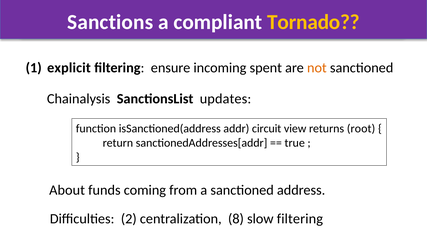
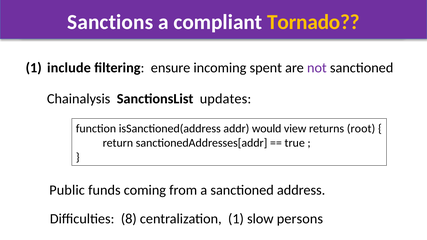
explicit: explicit -> include (69, 68)
not colour: orange -> purple (317, 68)
circuit: circuit -> would (267, 129)
About: About -> Public (67, 190)
2: 2 -> 8 (129, 219)
centralization 8: 8 -> 1 (236, 219)
slow filtering: filtering -> persons (300, 219)
